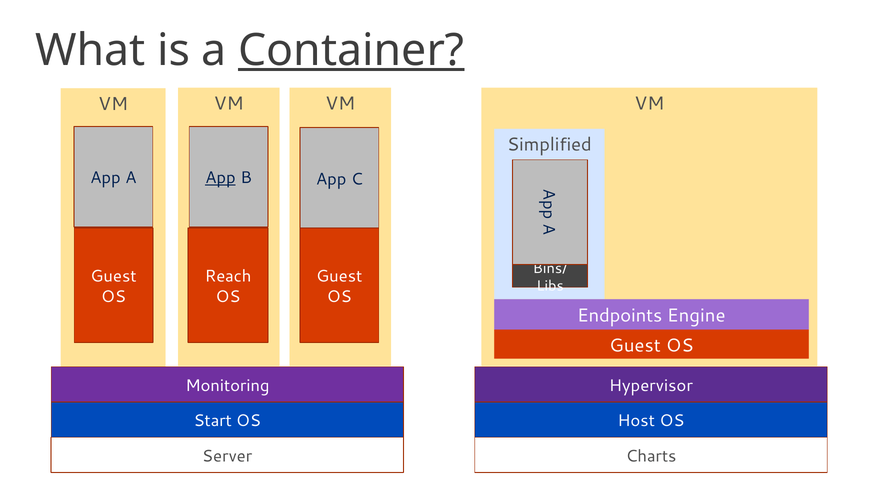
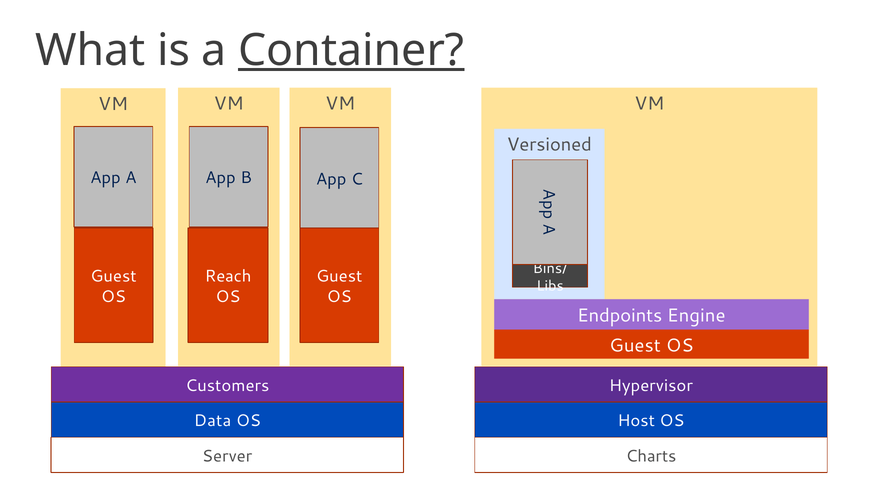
Simplified: Simplified -> Versioned (549, 145)
App underline: present -> none (220, 178)
Monitoring: Monitoring -> Customers (227, 385)
Start: Start -> Data (213, 421)
